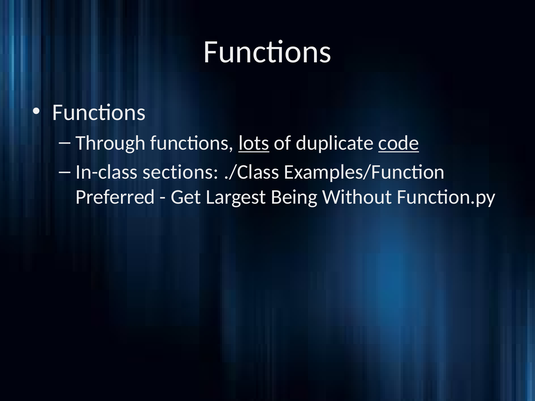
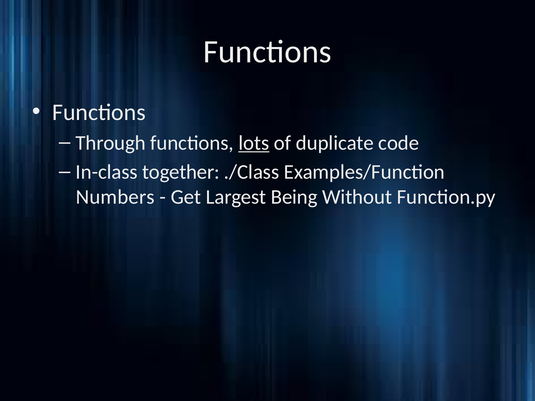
code underline: present -> none (399, 143)
sections: sections -> together (181, 172)
Preferred: Preferred -> Numbers (115, 197)
